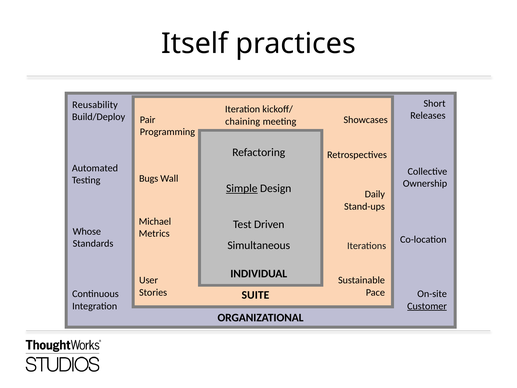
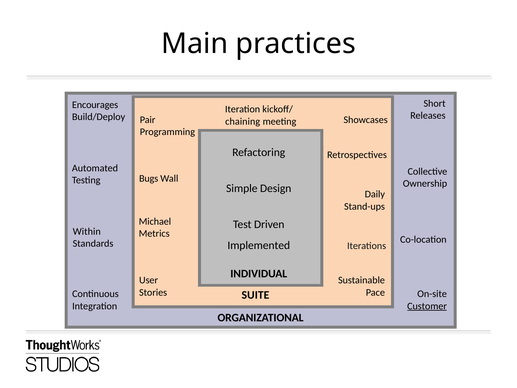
Itself: Itself -> Main (195, 44)
Reusability: Reusability -> Encourages (95, 105)
Simple underline: present -> none (242, 188)
Whose: Whose -> Within (87, 231)
Simultaneous: Simultaneous -> Implemented (259, 245)
